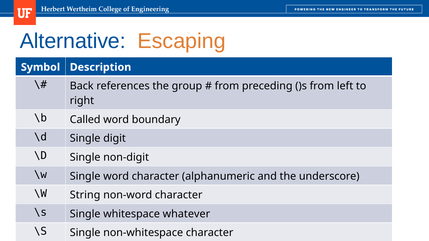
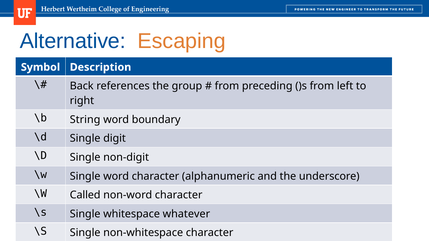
Called: Called -> String (85, 120)
String: String -> Called (85, 195)
